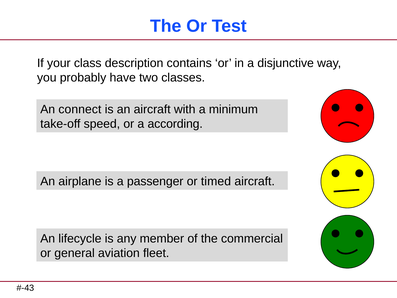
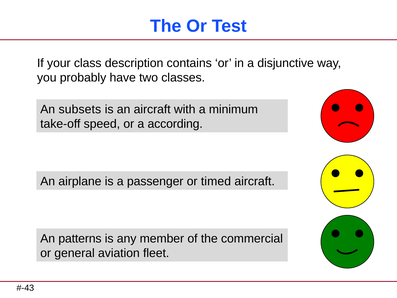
connect: connect -> subsets (80, 109)
lifecycle: lifecycle -> patterns (80, 238)
